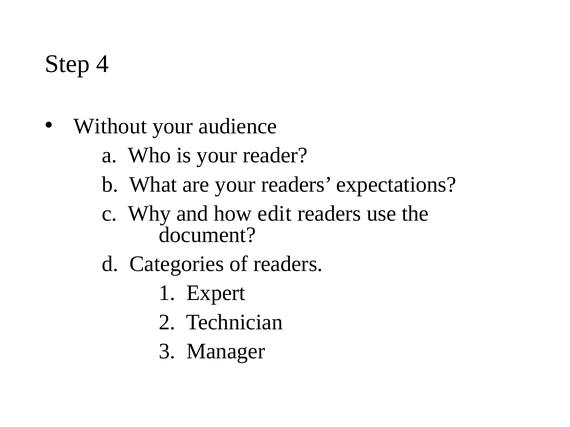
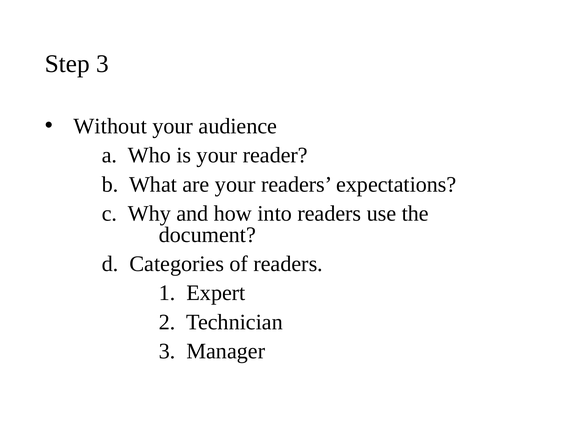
Step 4: 4 -> 3 (103, 64)
edit: edit -> into (275, 214)
